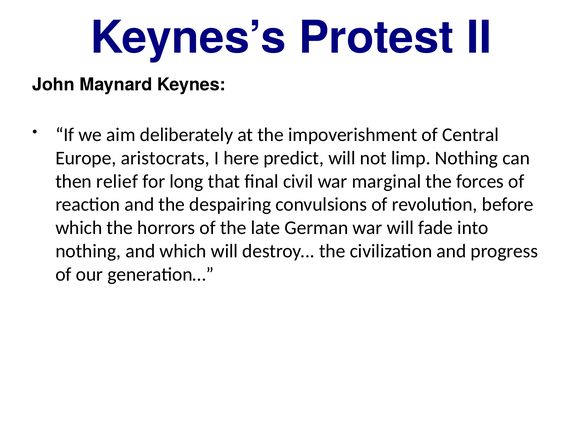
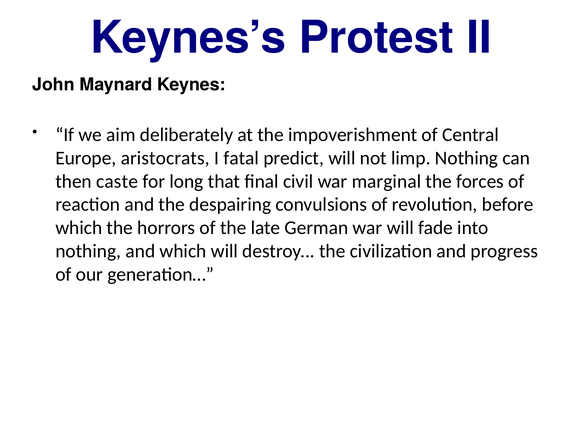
here: here -> fatal (241, 158)
relief: relief -> caste (117, 182)
